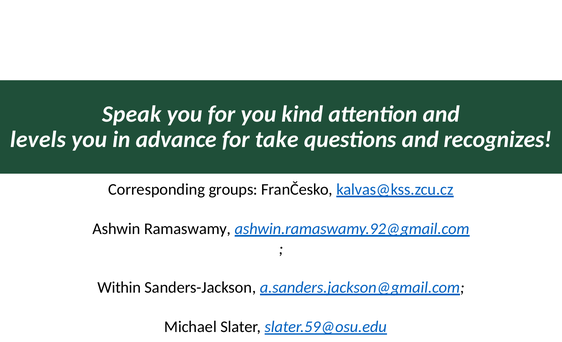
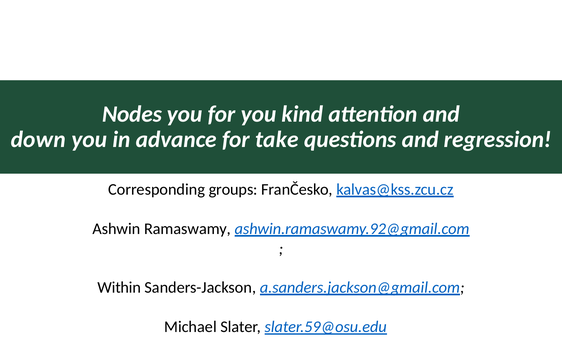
Speak: Speak -> Nodes (132, 114)
levels: levels -> down (38, 139)
recognizes: recognizes -> regression (498, 139)
